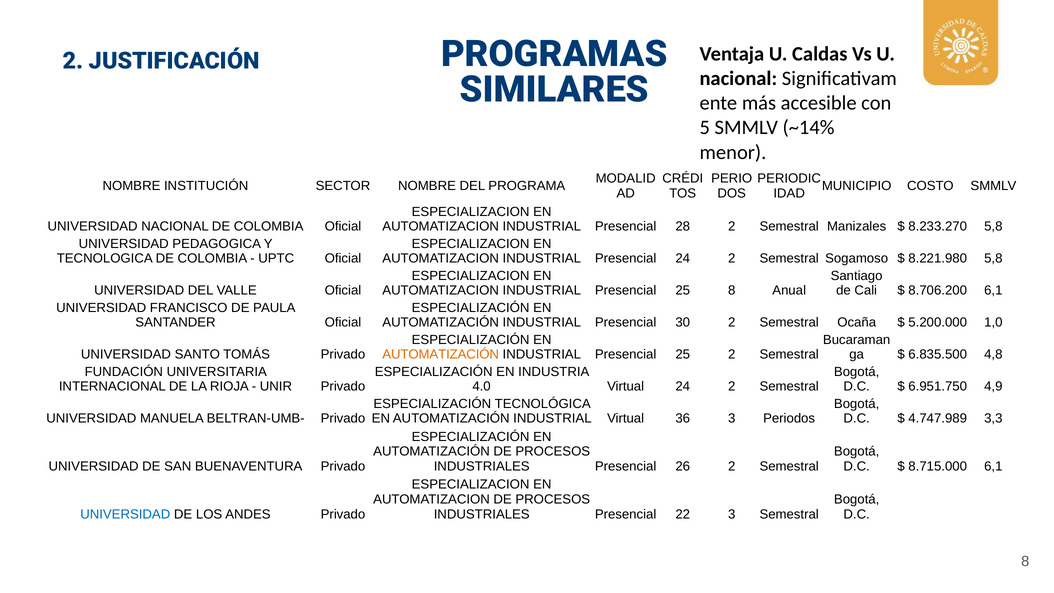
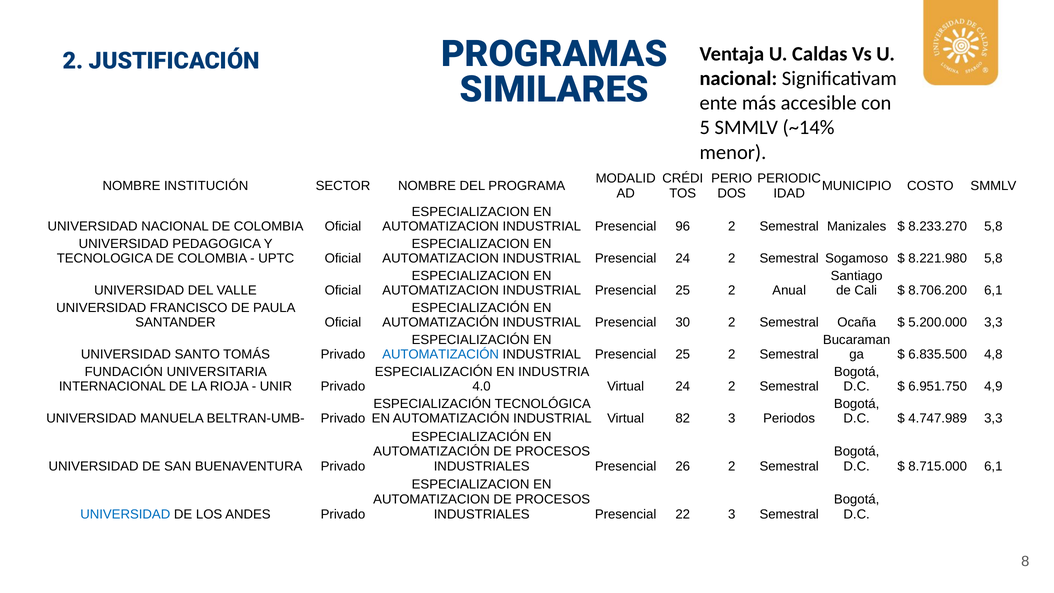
28: 28 -> 96 (683, 226)
8: 8 -> 2 (732, 290)
5.200.000 1,0: 1,0 -> 3,3 (993, 322)
AUTOMATIZACIÓN colour: orange -> blue (441, 354)
36: 36 -> 82 (683, 418)
